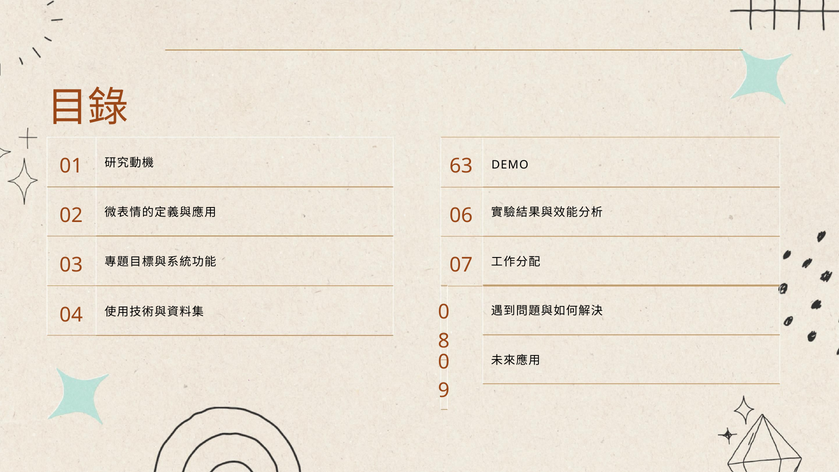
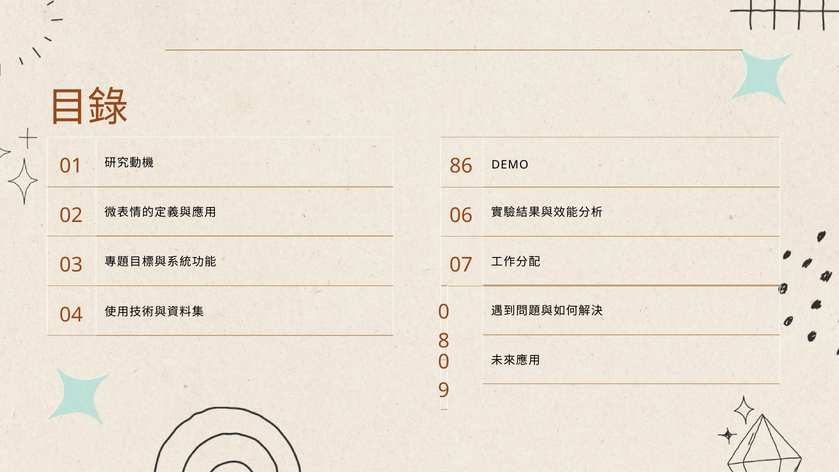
63: 63 -> 86 (461, 166)
